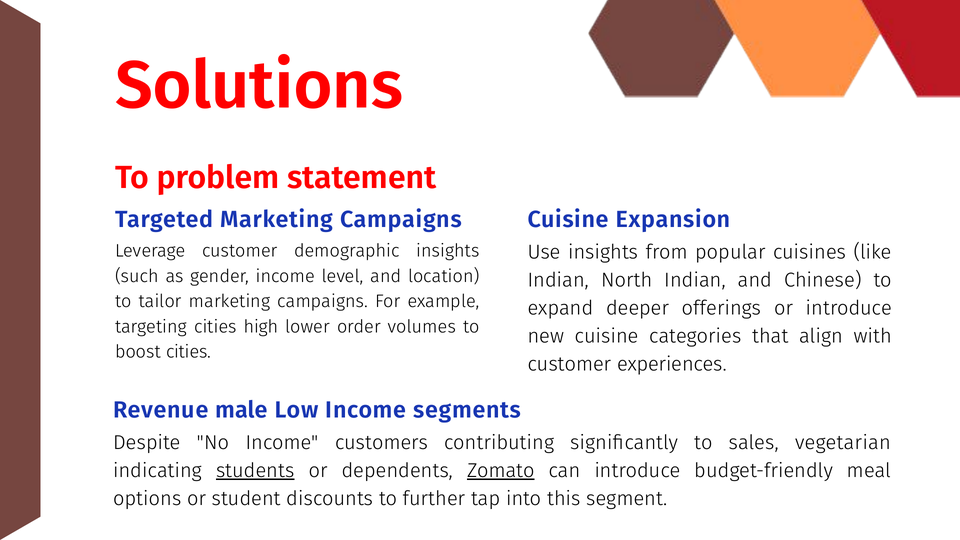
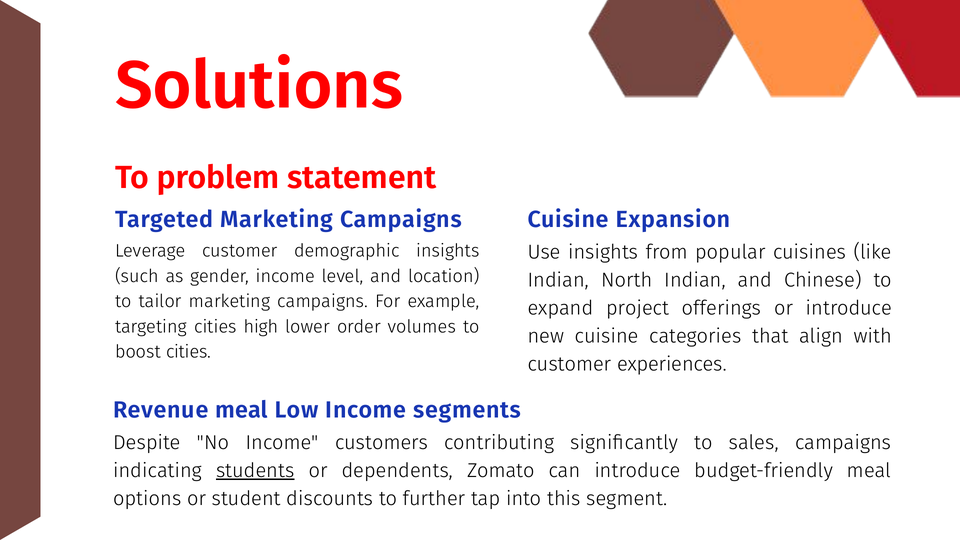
deeper: deeper -> project (638, 308)
Revenue male: male -> meal (242, 410)
sales vegetarian: vegetarian -> campaigns (843, 443)
Zomato underline: present -> none (501, 471)
